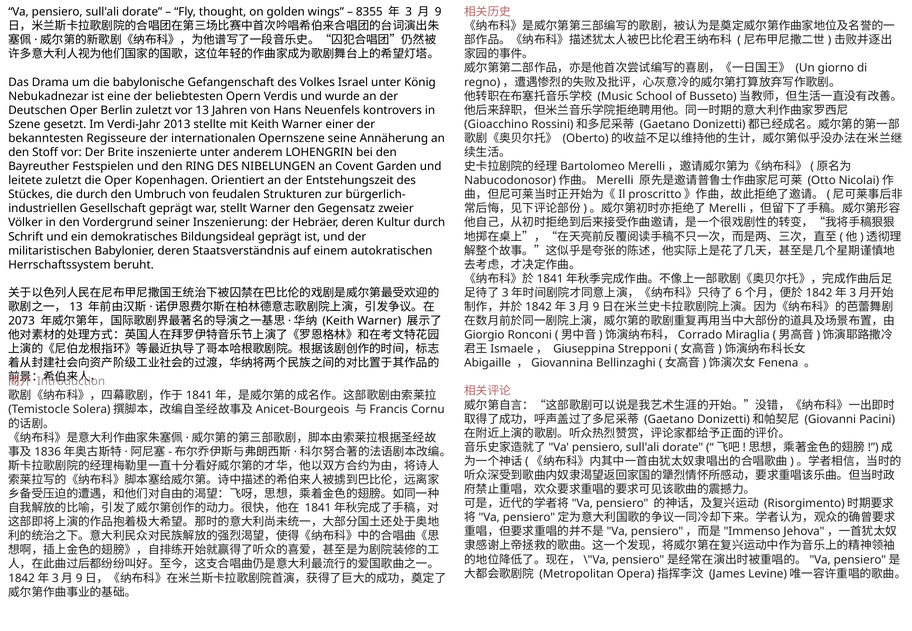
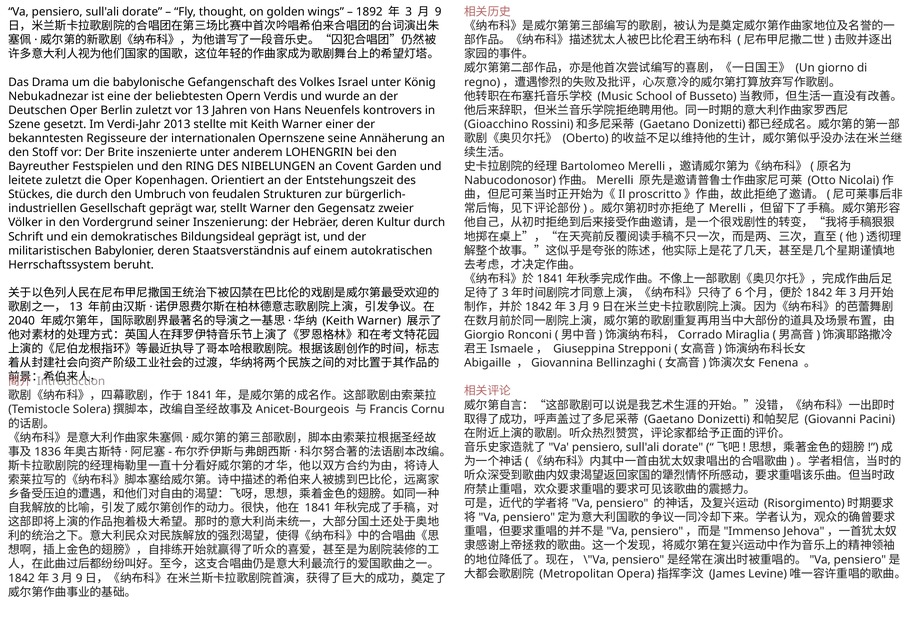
8355: 8355 -> 1892 (369, 12)
2073: 2073 -> 2040 (22, 321)
